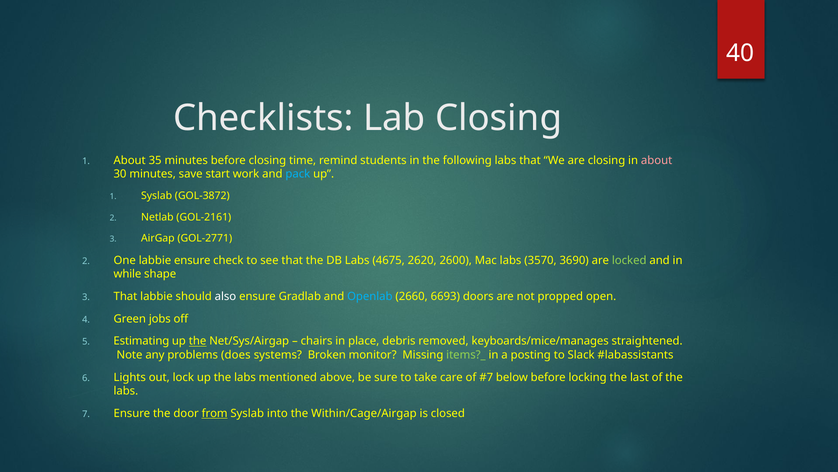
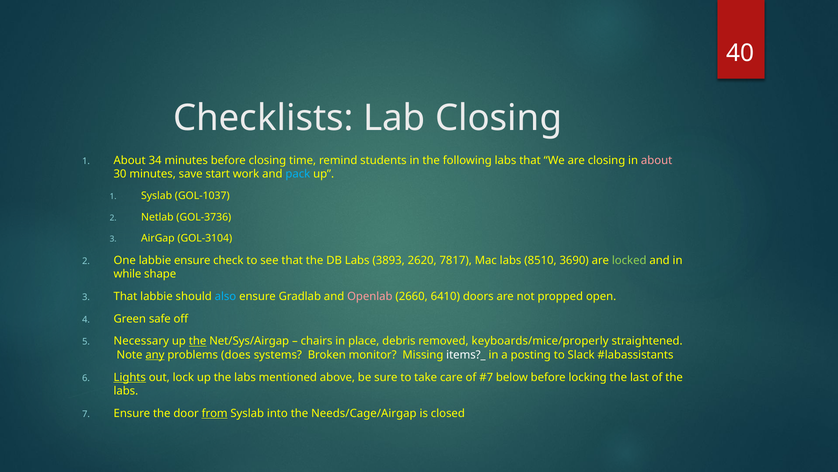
35: 35 -> 34 (155, 160)
GOL-3872: GOL-3872 -> GOL-1037 (202, 196)
GOL-2161: GOL-2161 -> GOL-3736 (204, 217)
GOL-2771: GOL-2771 -> GOL-3104 (205, 238)
4675: 4675 -> 3893 (389, 260)
2600: 2600 -> 7817 (456, 260)
3570: 3570 -> 8510 (540, 260)
also colour: white -> light blue (225, 296)
Openlab colour: light blue -> pink (370, 296)
6693: 6693 -> 6410 (445, 296)
jobs: jobs -> safe (160, 318)
Estimating: Estimating -> Necessary (141, 341)
keyboards/mice/manages: keyboards/mice/manages -> keyboards/mice/properly (540, 341)
any underline: none -> present (155, 354)
items?_ colour: light green -> white (466, 354)
Lights underline: none -> present (130, 377)
Within/Cage/Airgap: Within/Cage/Airgap -> Needs/Cage/Airgap (364, 413)
